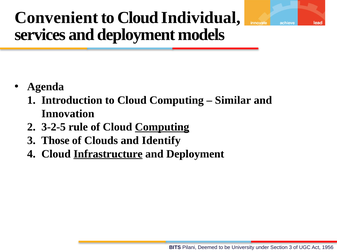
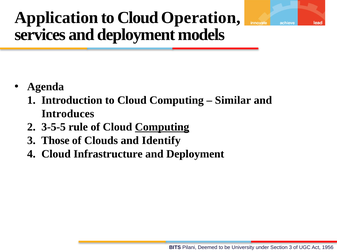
Convenient: Convenient -> Application (56, 18)
Individual: Individual -> Operation (201, 18)
Innovation: Innovation -> Introduces (68, 114)
3-2-5: 3-2-5 -> 3-5-5 (54, 127)
Infrastructure underline: present -> none (108, 154)
